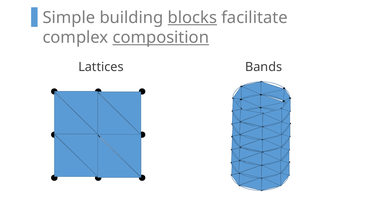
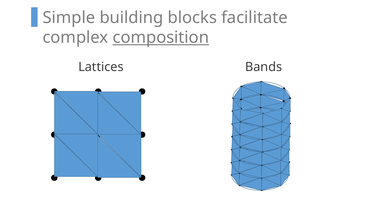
blocks underline: present -> none (192, 18)
